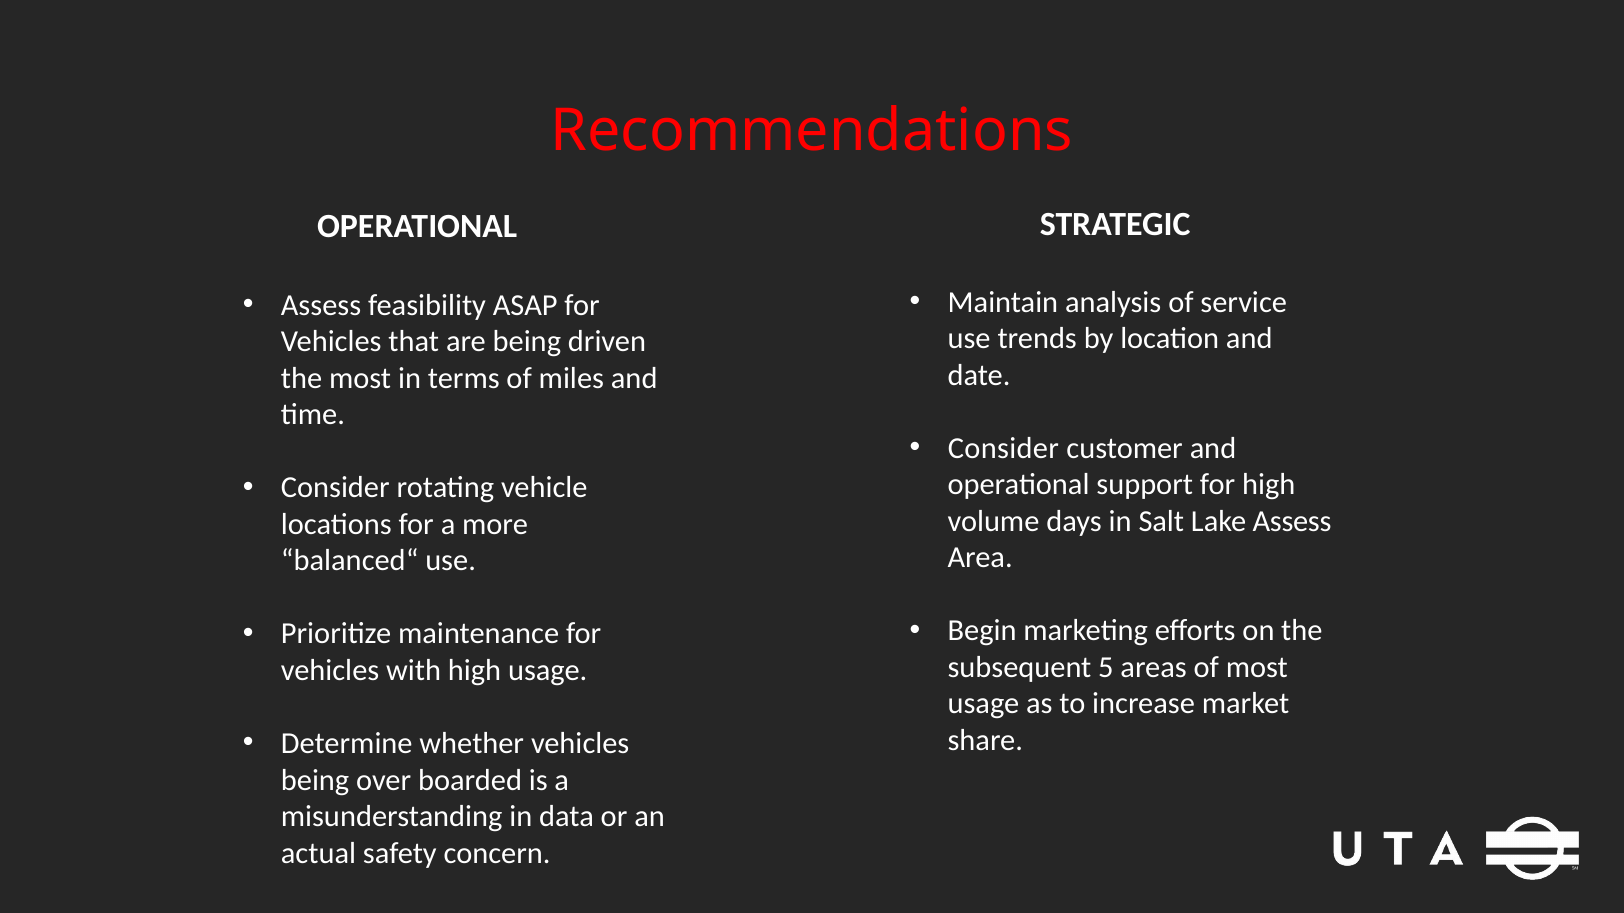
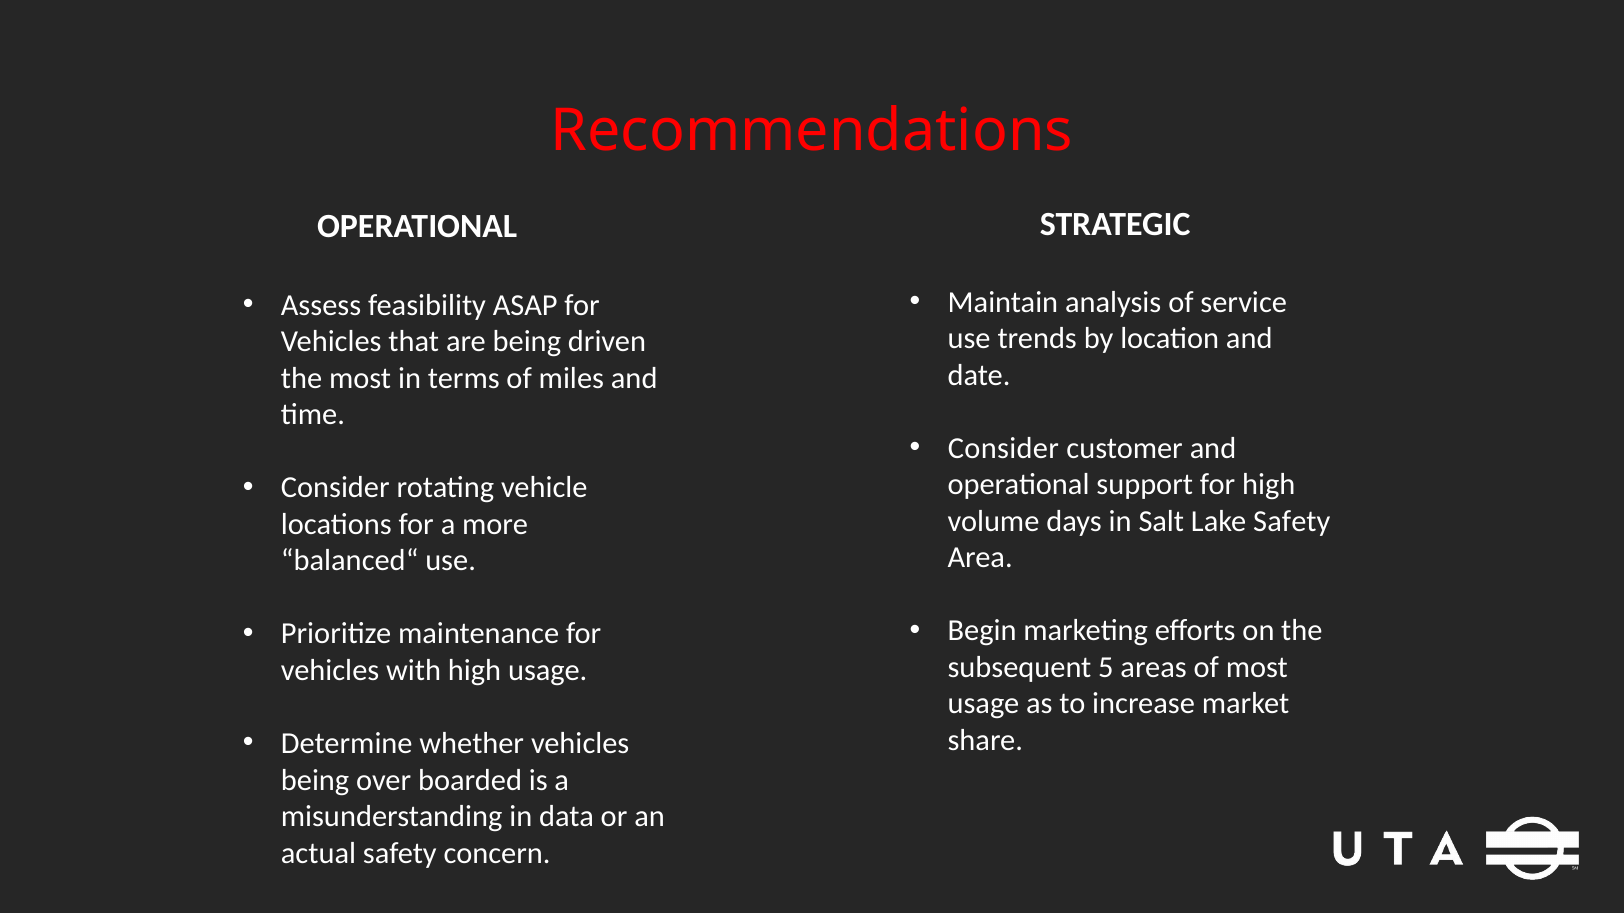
Lake Assess: Assess -> Safety (1292, 521)
